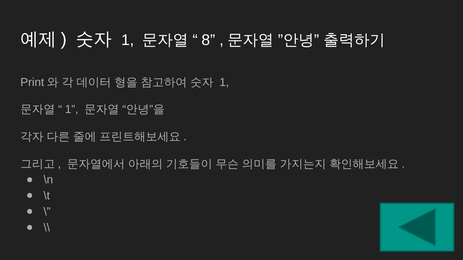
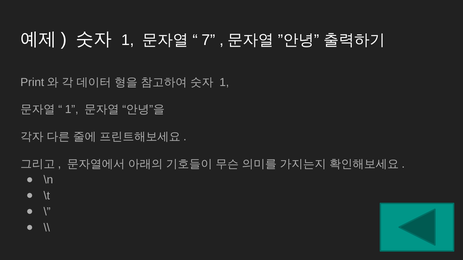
8: 8 -> 7 (208, 40)
